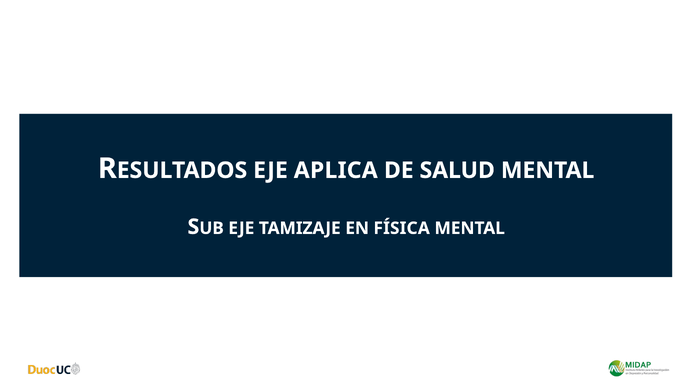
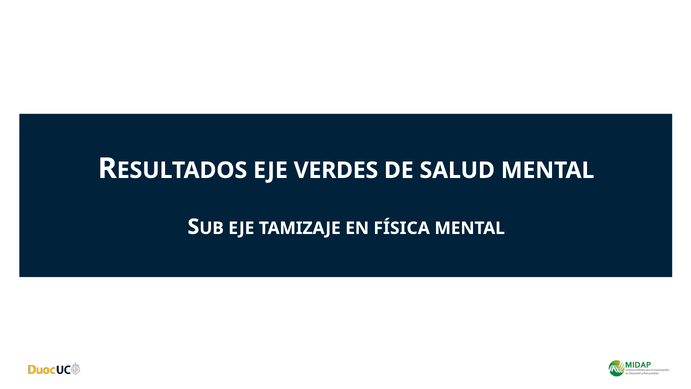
APLICA: APLICA -> VERDES (336, 170)
